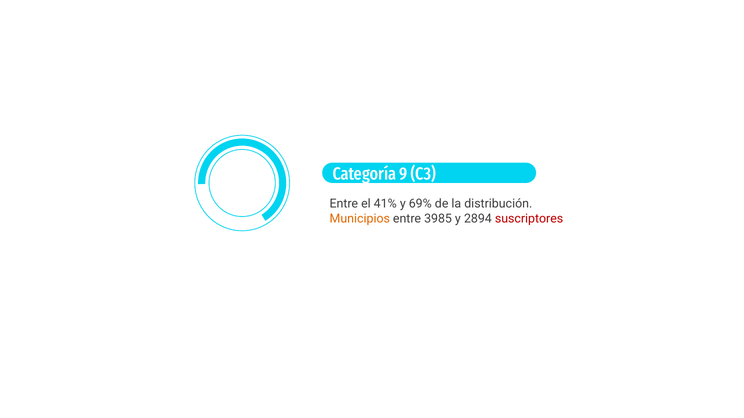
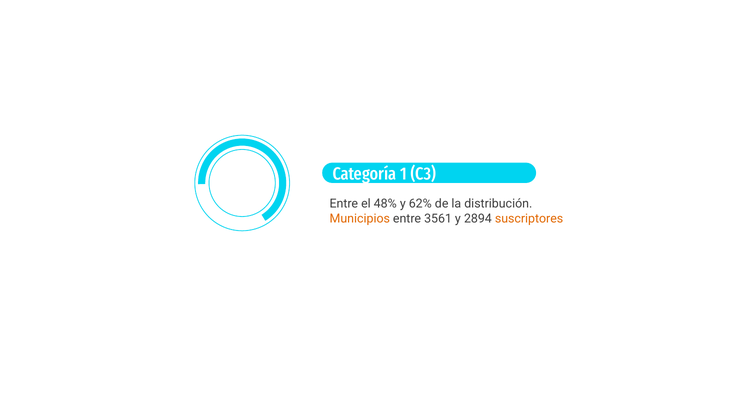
9: 9 -> 1 (403, 174)
41%: 41% -> 48% (385, 204)
69%: 69% -> 62% (420, 204)
3985: 3985 -> 3561 (438, 219)
suscriptores colour: red -> orange (529, 219)
